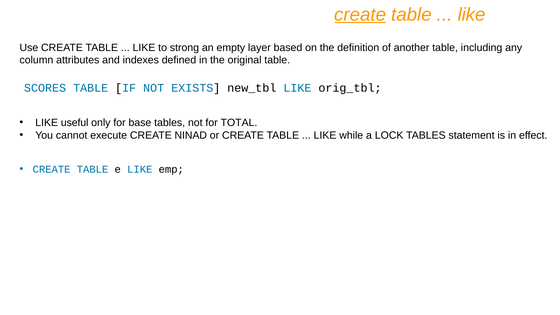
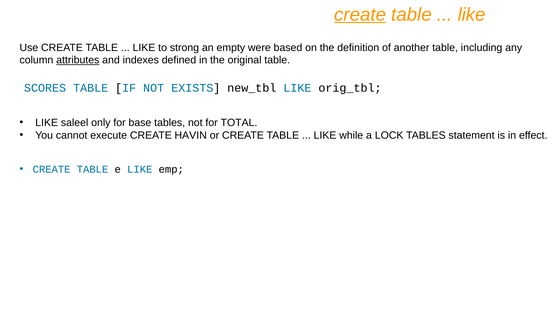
layer: layer -> were (259, 48)
attributes underline: none -> present (78, 60)
useful: useful -> saleel (75, 123)
NINAD: NINAD -> HAVIN (191, 135)
